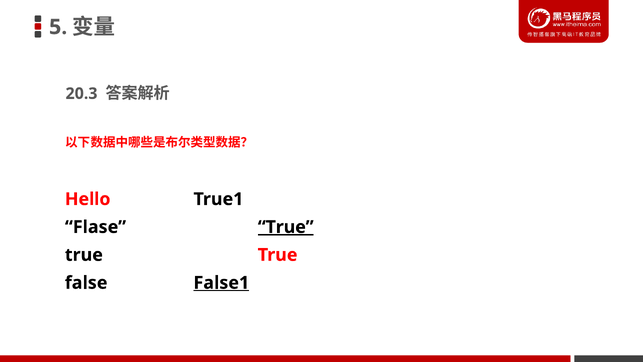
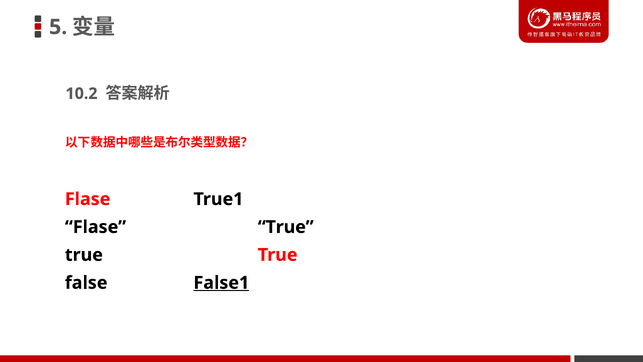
20.3: 20.3 -> 10.2 (82, 93)
Hello: Hello -> Flase (88, 199)
True underline: present -> none (286, 227)
